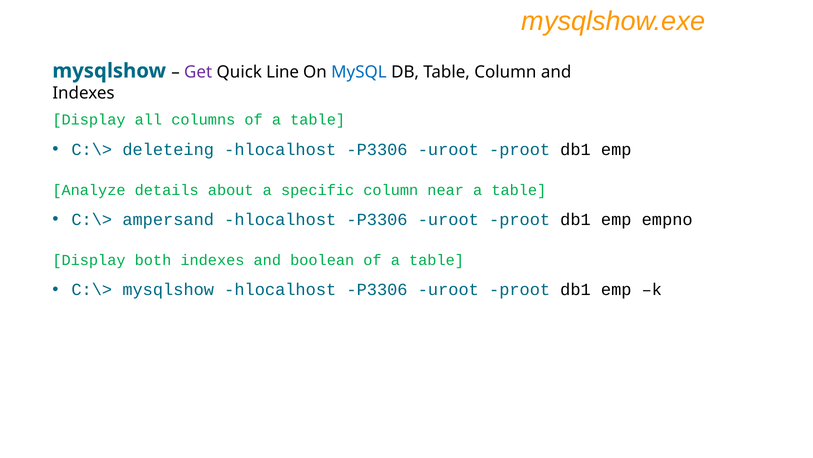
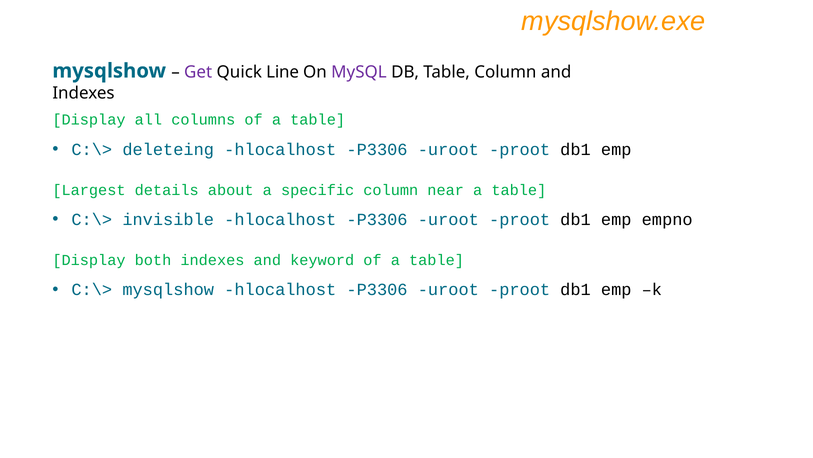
MySQL colour: blue -> purple (359, 72)
Analyze: Analyze -> Largest (89, 190)
ampersand: ampersand -> invisible (168, 219)
boolean: boolean -> keyword (322, 260)
